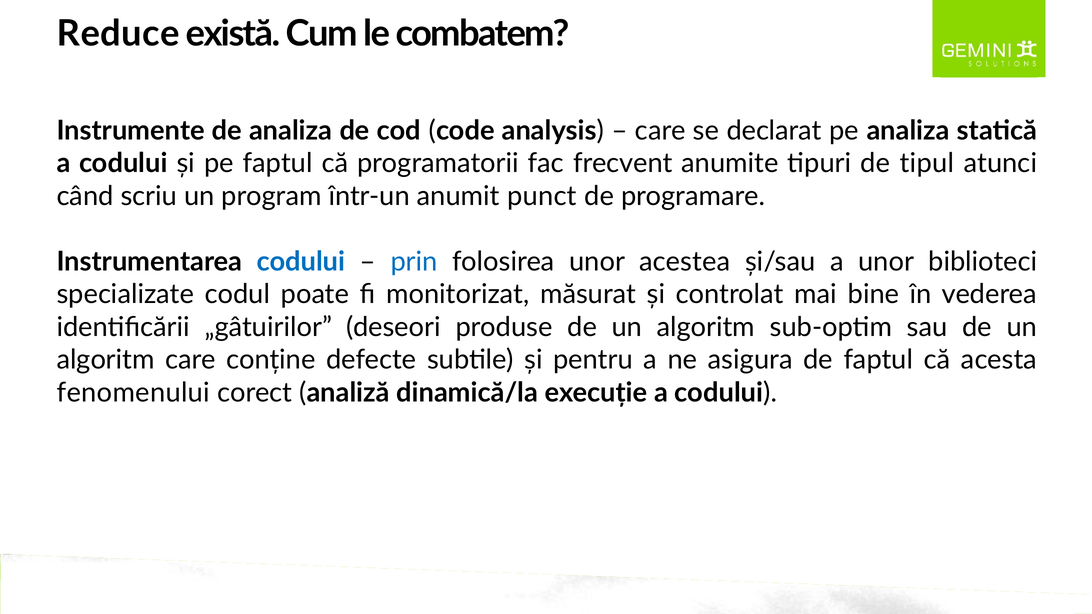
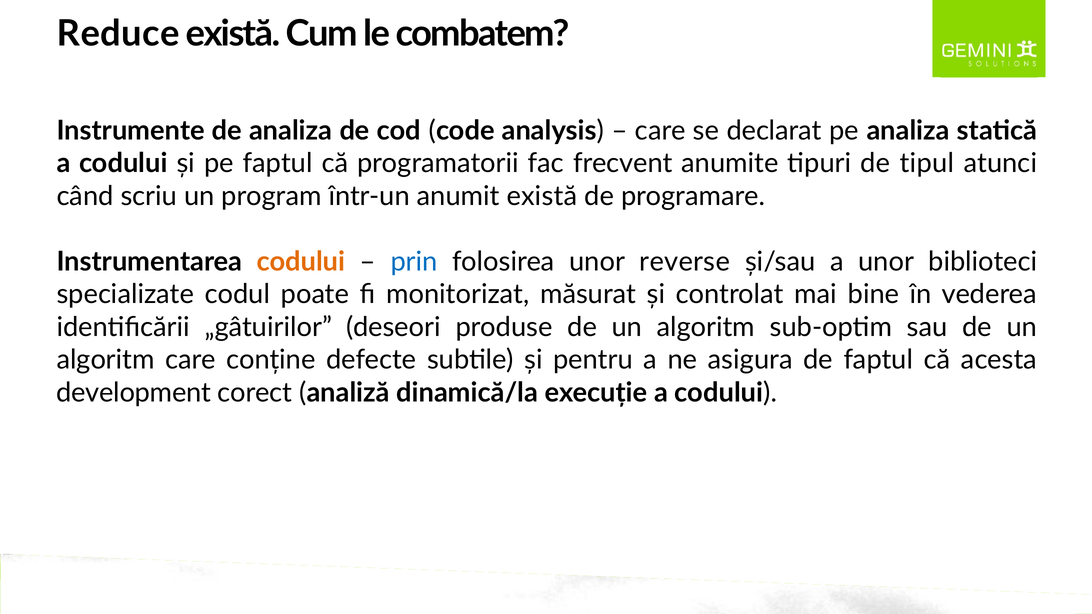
anumit punct: punct -> există (542, 196)
codului colour: blue -> orange (301, 262)
acestea: acestea -> reverse (685, 262)
fenomenului: fenomenului -> development (134, 393)
